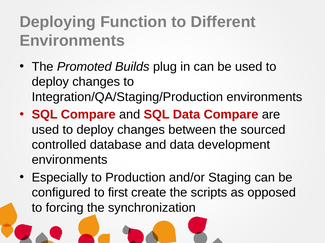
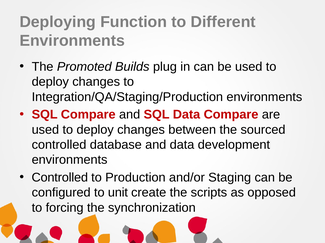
Especially: Especially -> Controlled (60, 178)
first: first -> unit (118, 193)
